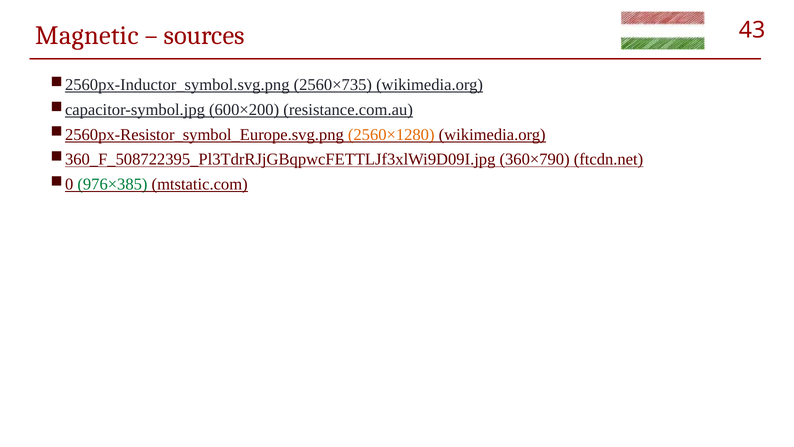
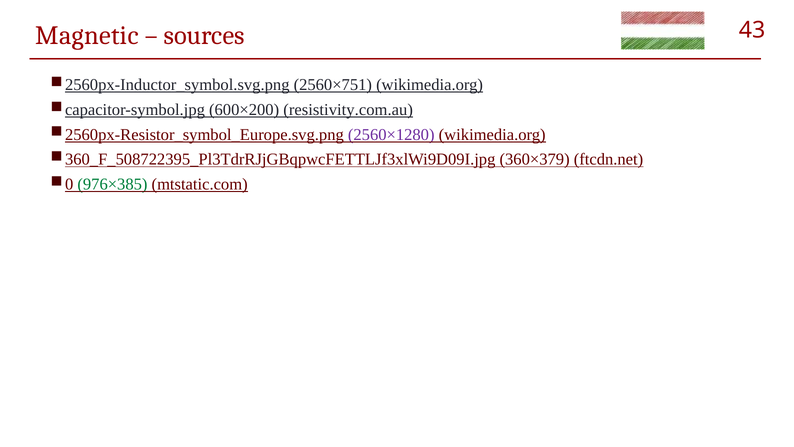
2560×735: 2560×735 -> 2560×751 (333, 85)
resistance.com.au: resistance.com.au -> resistivity.com.au (348, 110)
2560×1280 colour: orange -> purple (391, 134)
360×790: 360×790 -> 360×379 (535, 159)
